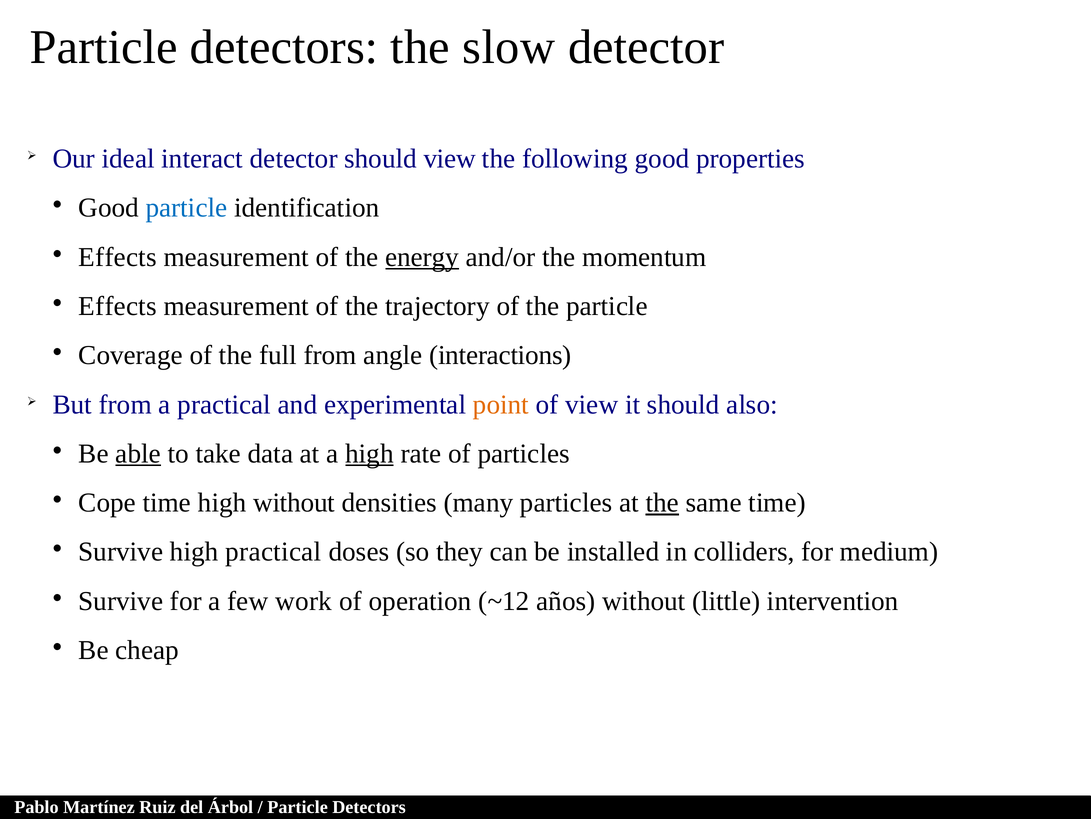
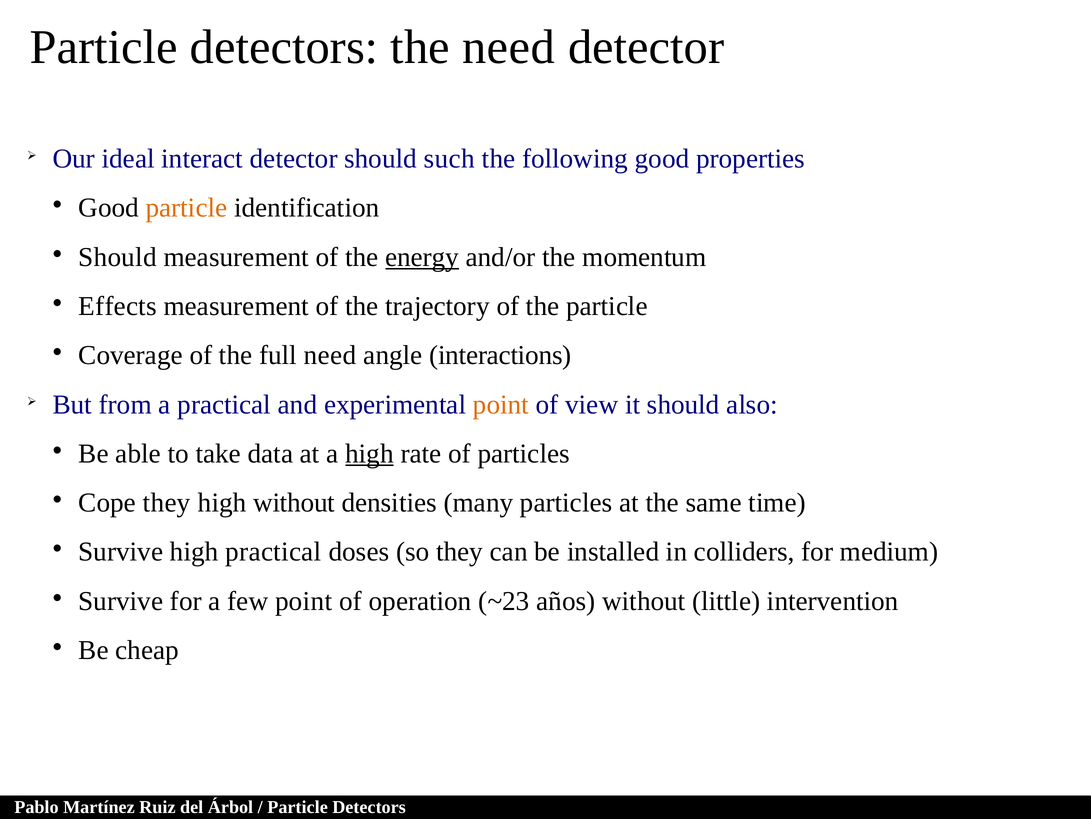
the slow: slow -> need (509, 47)
should view: view -> such (449, 159)
particle colour: blue -> orange (186, 208)
Effects: Effects -> Should (118, 257)
full from: from -> need (330, 355)
able underline: present -> none (138, 453)
Cope time: time -> they (167, 502)
the underline: present -> none (662, 502)
few work: work -> point (304, 601)
~12: ~12 -> ~23 (504, 601)
